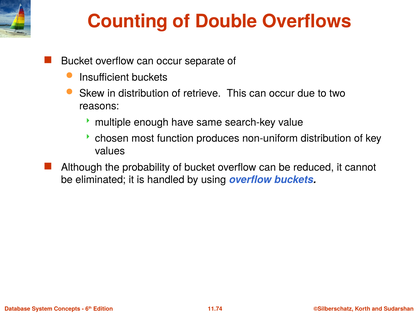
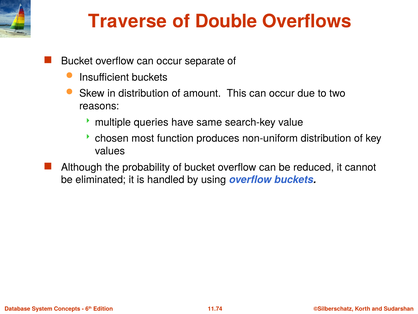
Counting: Counting -> Traverse (128, 21)
retrieve: retrieve -> amount (202, 93)
enough: enough -> queries (151, 122)
